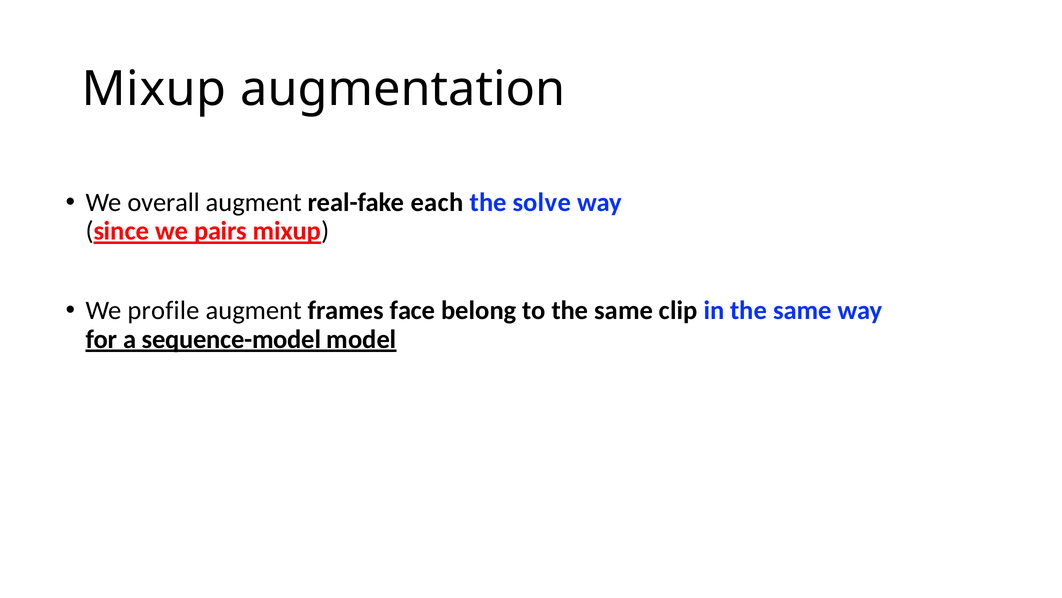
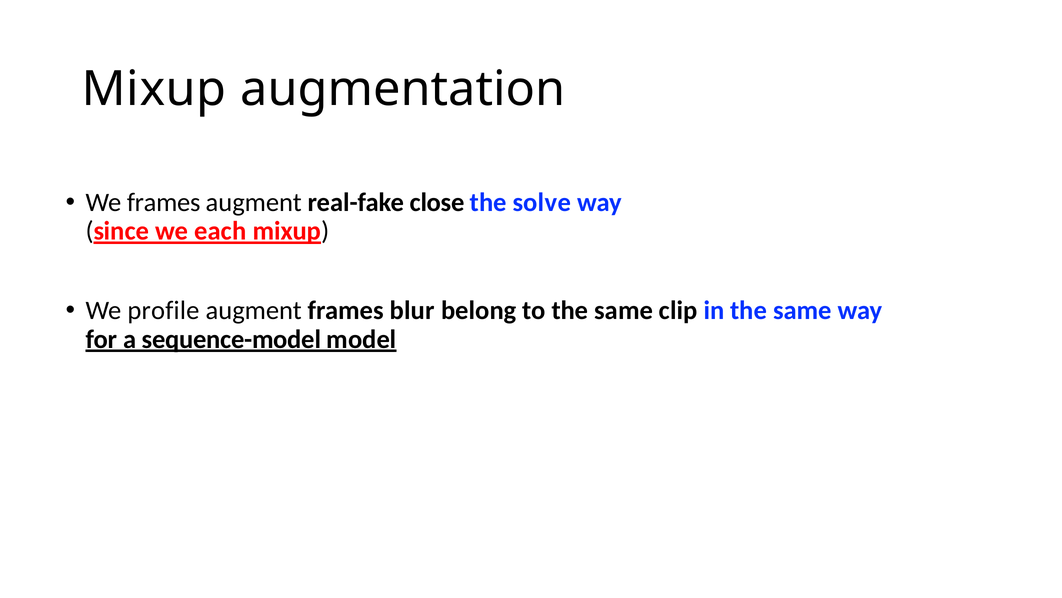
We overall: overall -> frames (164, 202)
each: each -> close (437, 202)
pairs: pairs -> each (220, 231)
face: face -> blur (412, 310)
